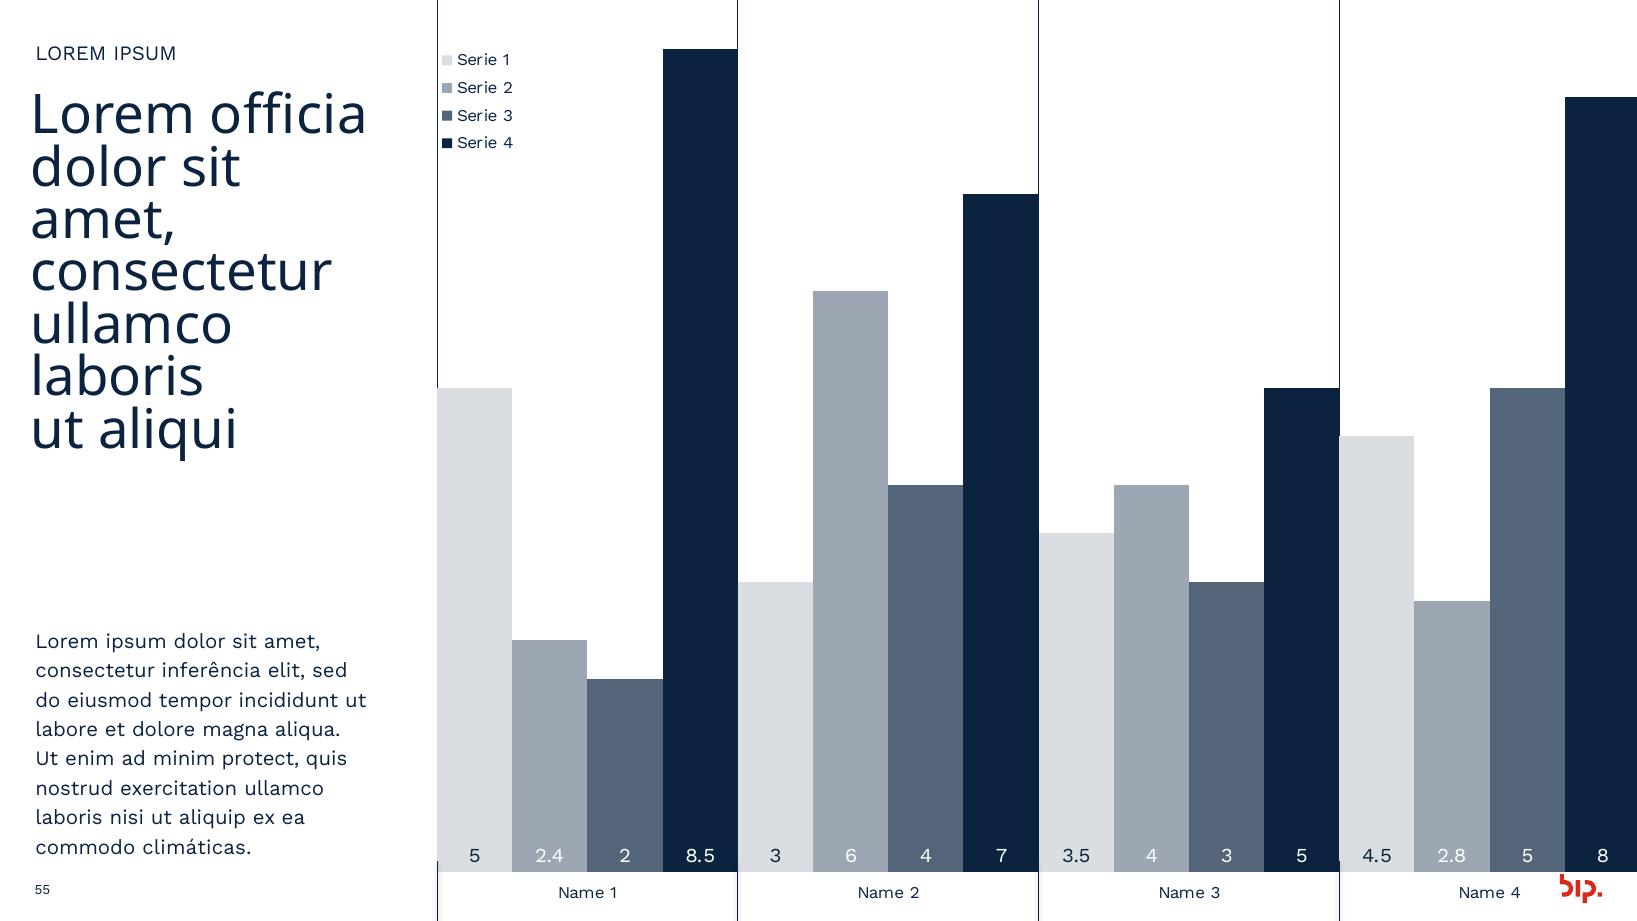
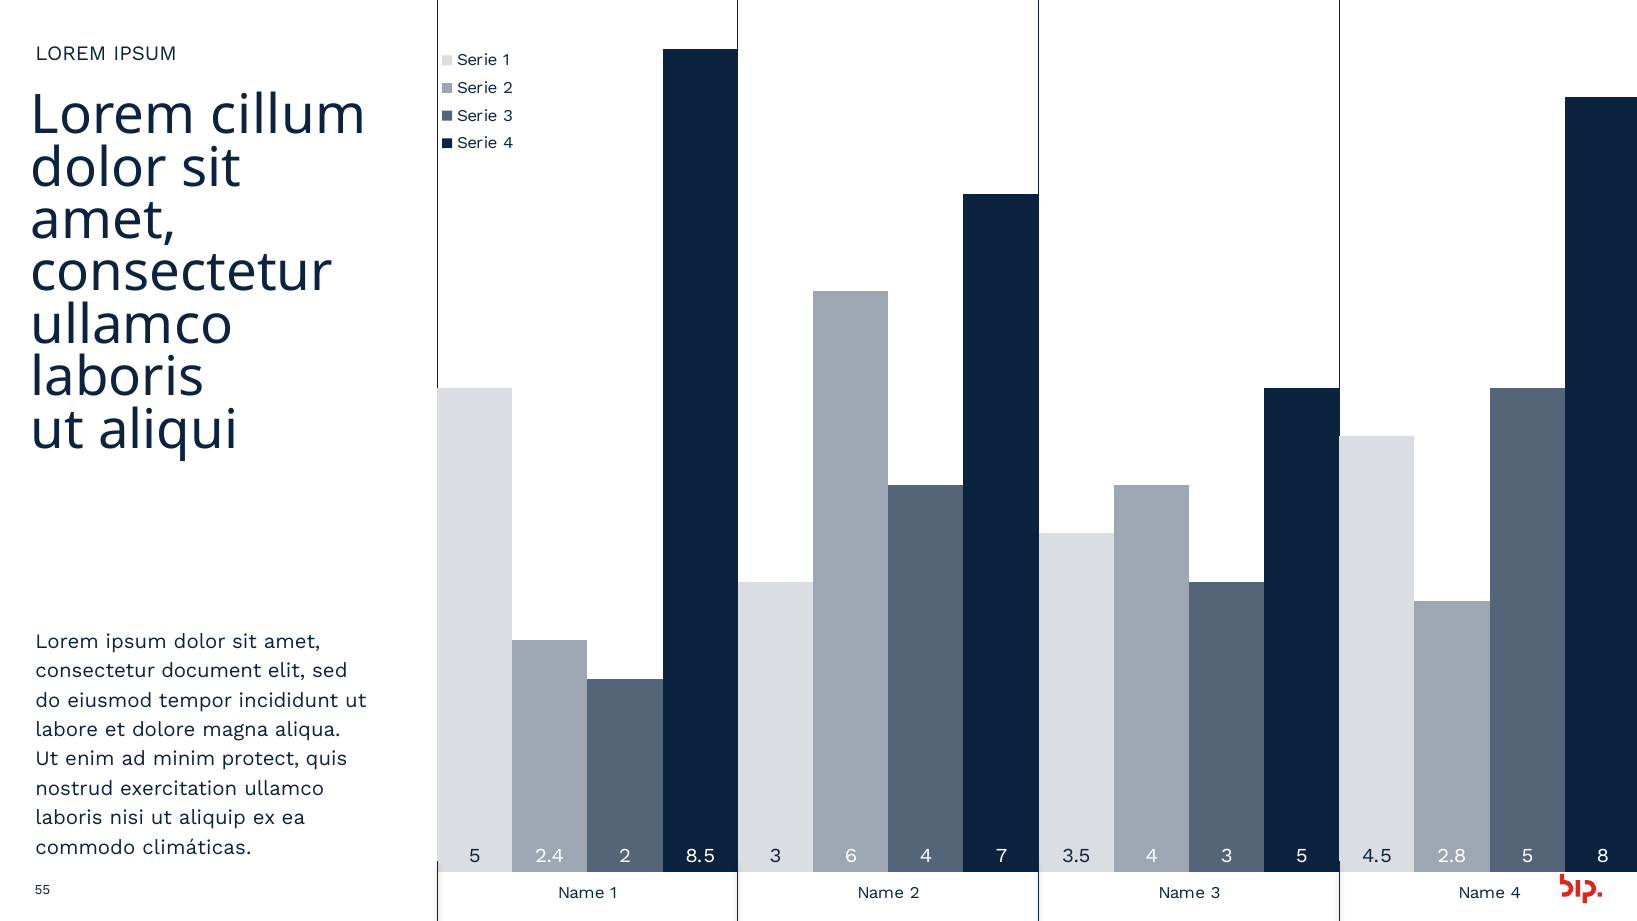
officia: officia -> cillum (289, 116)
inferência: inferência -> document (211, 671)
